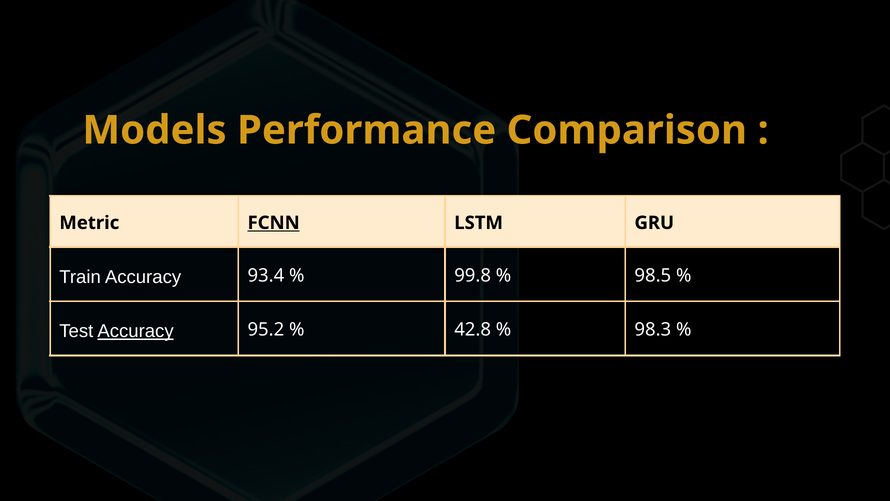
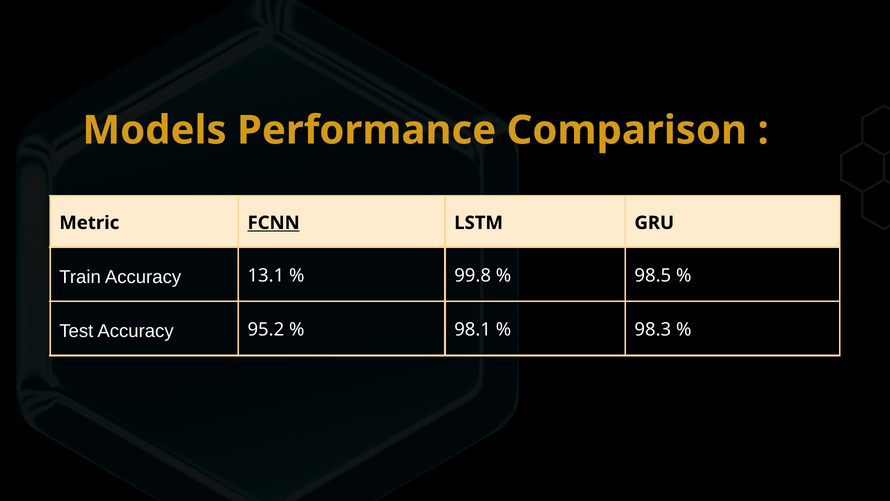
93.4: 93.4 -> 13.1 (266, 275)
Accuracy underline: present -> none (136, 331)
42.8: 42.8 -> 98.1 (473, 330)
